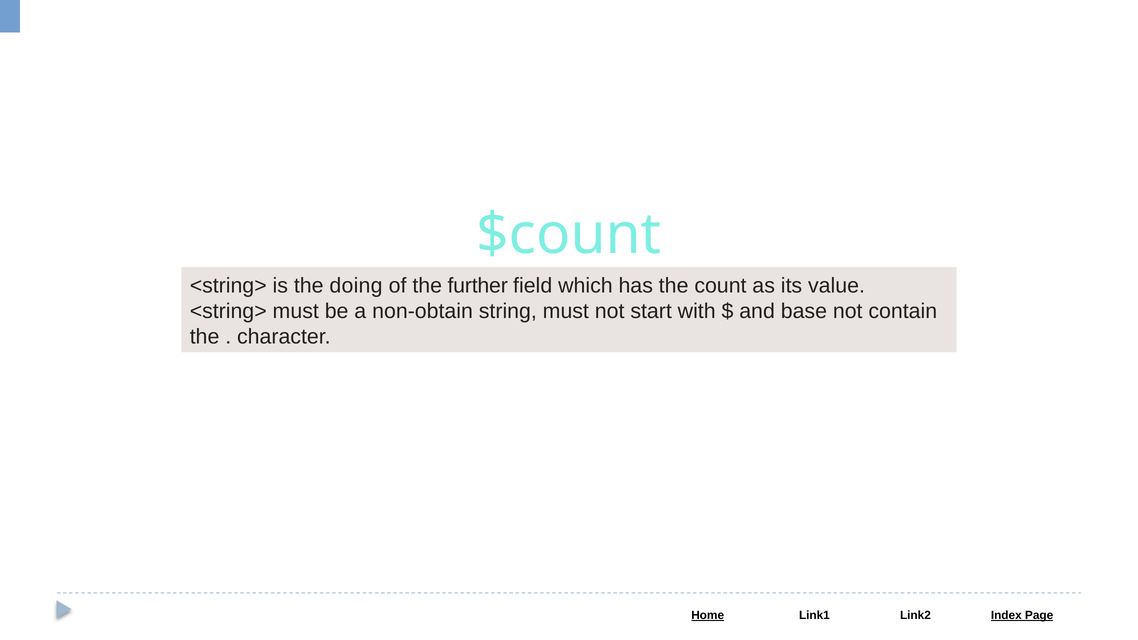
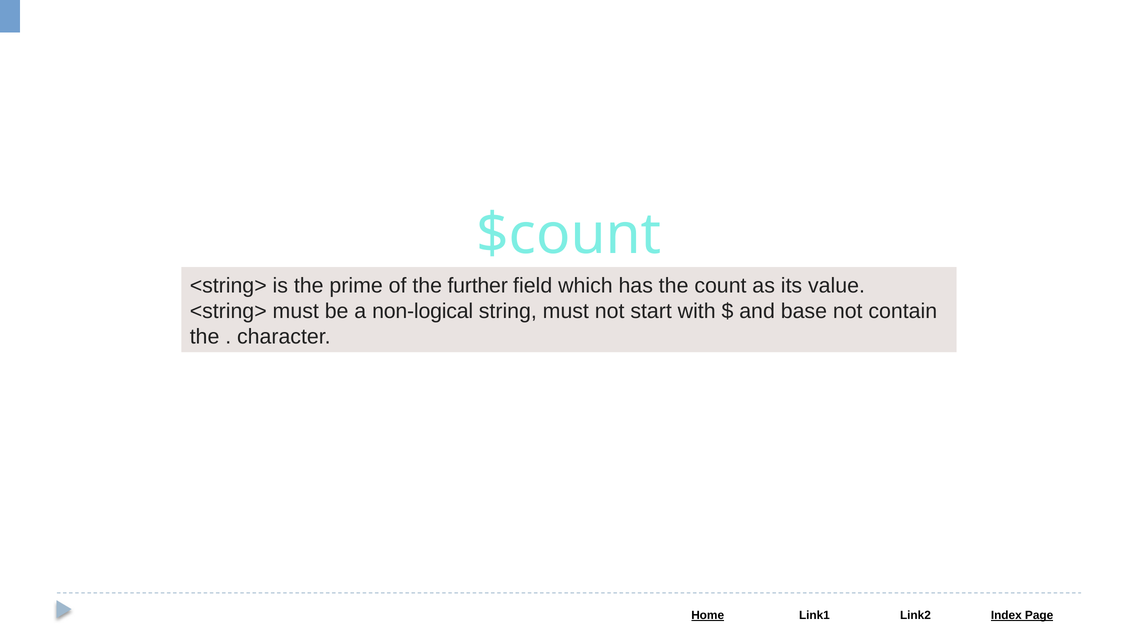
doing: doing -> prime (356, 286)
non-obtain: non-obtain -> non-logical (423, 311)
